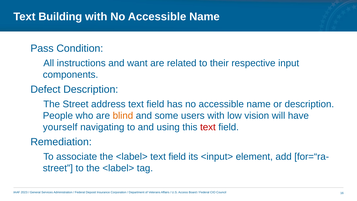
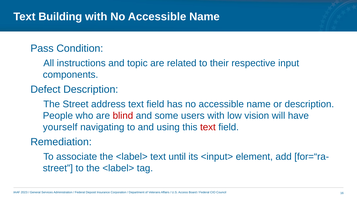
want: want -> topic (137, 63)
blind colour: orange -> red (123, 116)
<label> text field: field -> until (177, 156)
